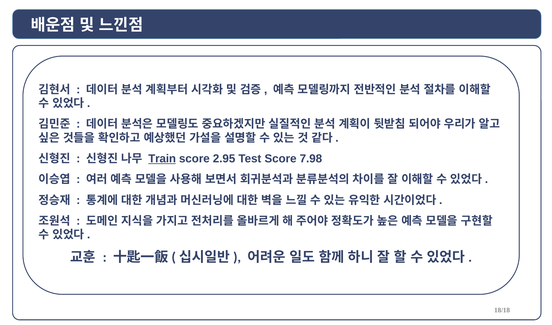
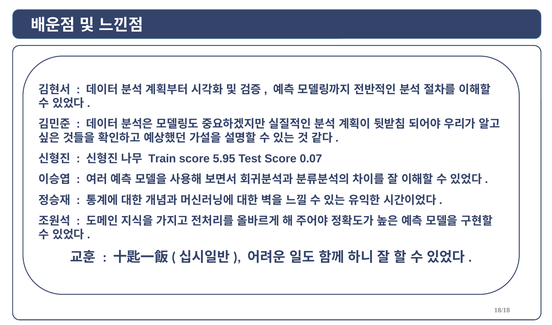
Train underline: present -> none (162, 158)
2.95: 2.95 -> 5.95 (224, 158)
7.98: 7.98 -> 0.07 (311, 158)
